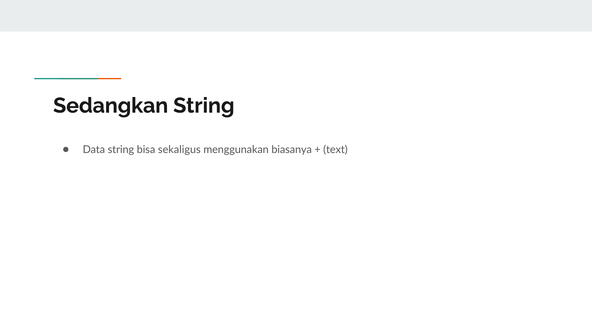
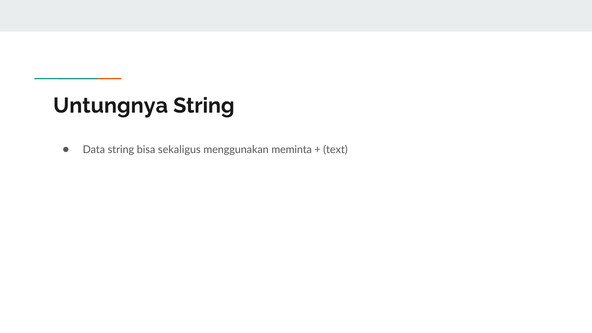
Sedangkan: Sedangkan -> Untungnya (111, 106)
biasanya: biasanya -> meminta (292, 150)
